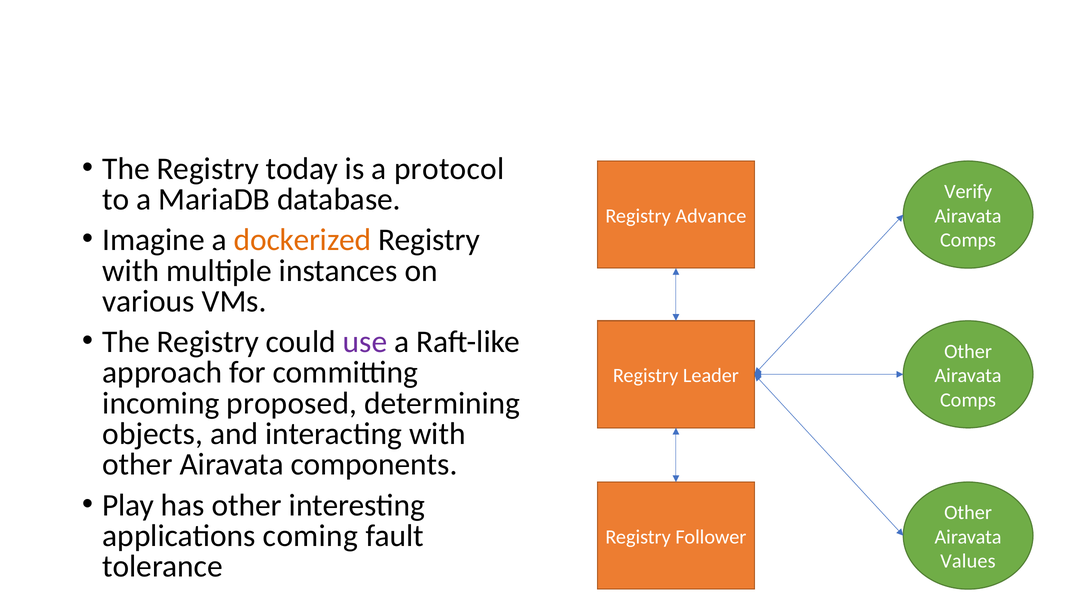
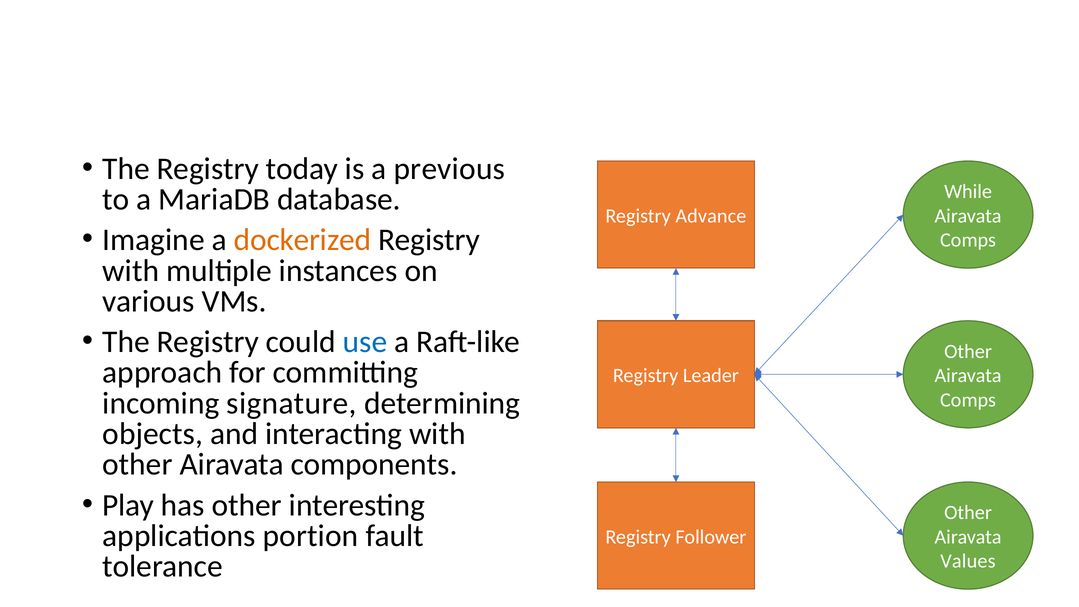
protocol: protocol -> previous (449, 169)
Verify: Verify -> While (968, 192)
use colour: purple -> blue (365, 342)
proposed: proposed -> signature (292, 403)
coming: coming -> portion (311, 536)
